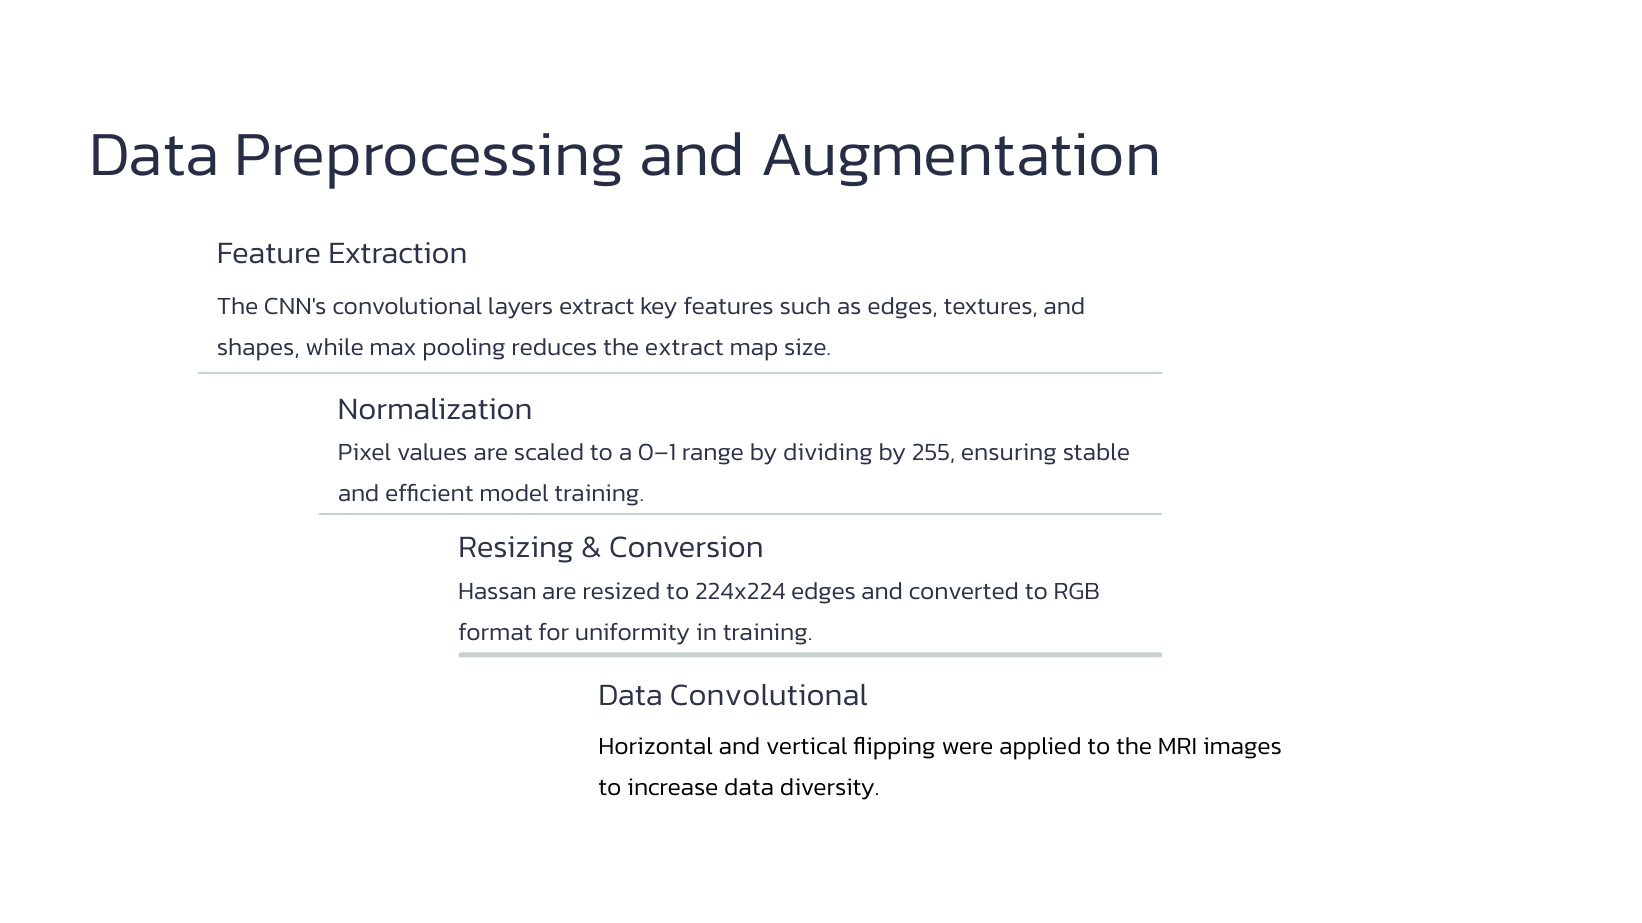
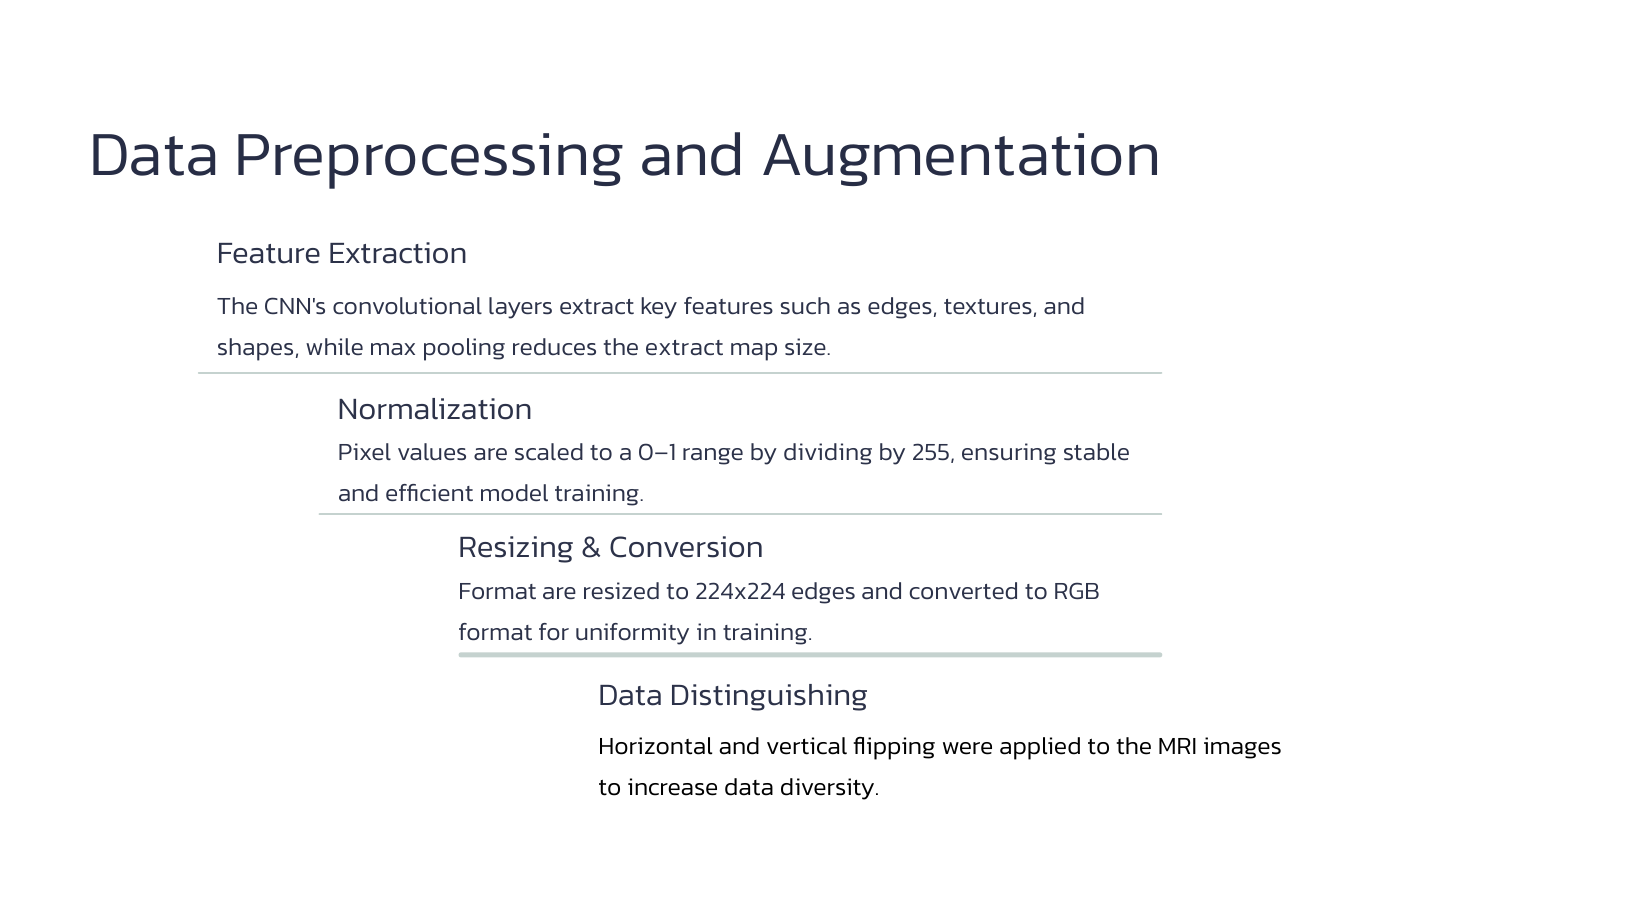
Hassan: Hassan -> Format (497, 592)
Data Convolutional: Convolutional -> Distinguishing (769, 695)
